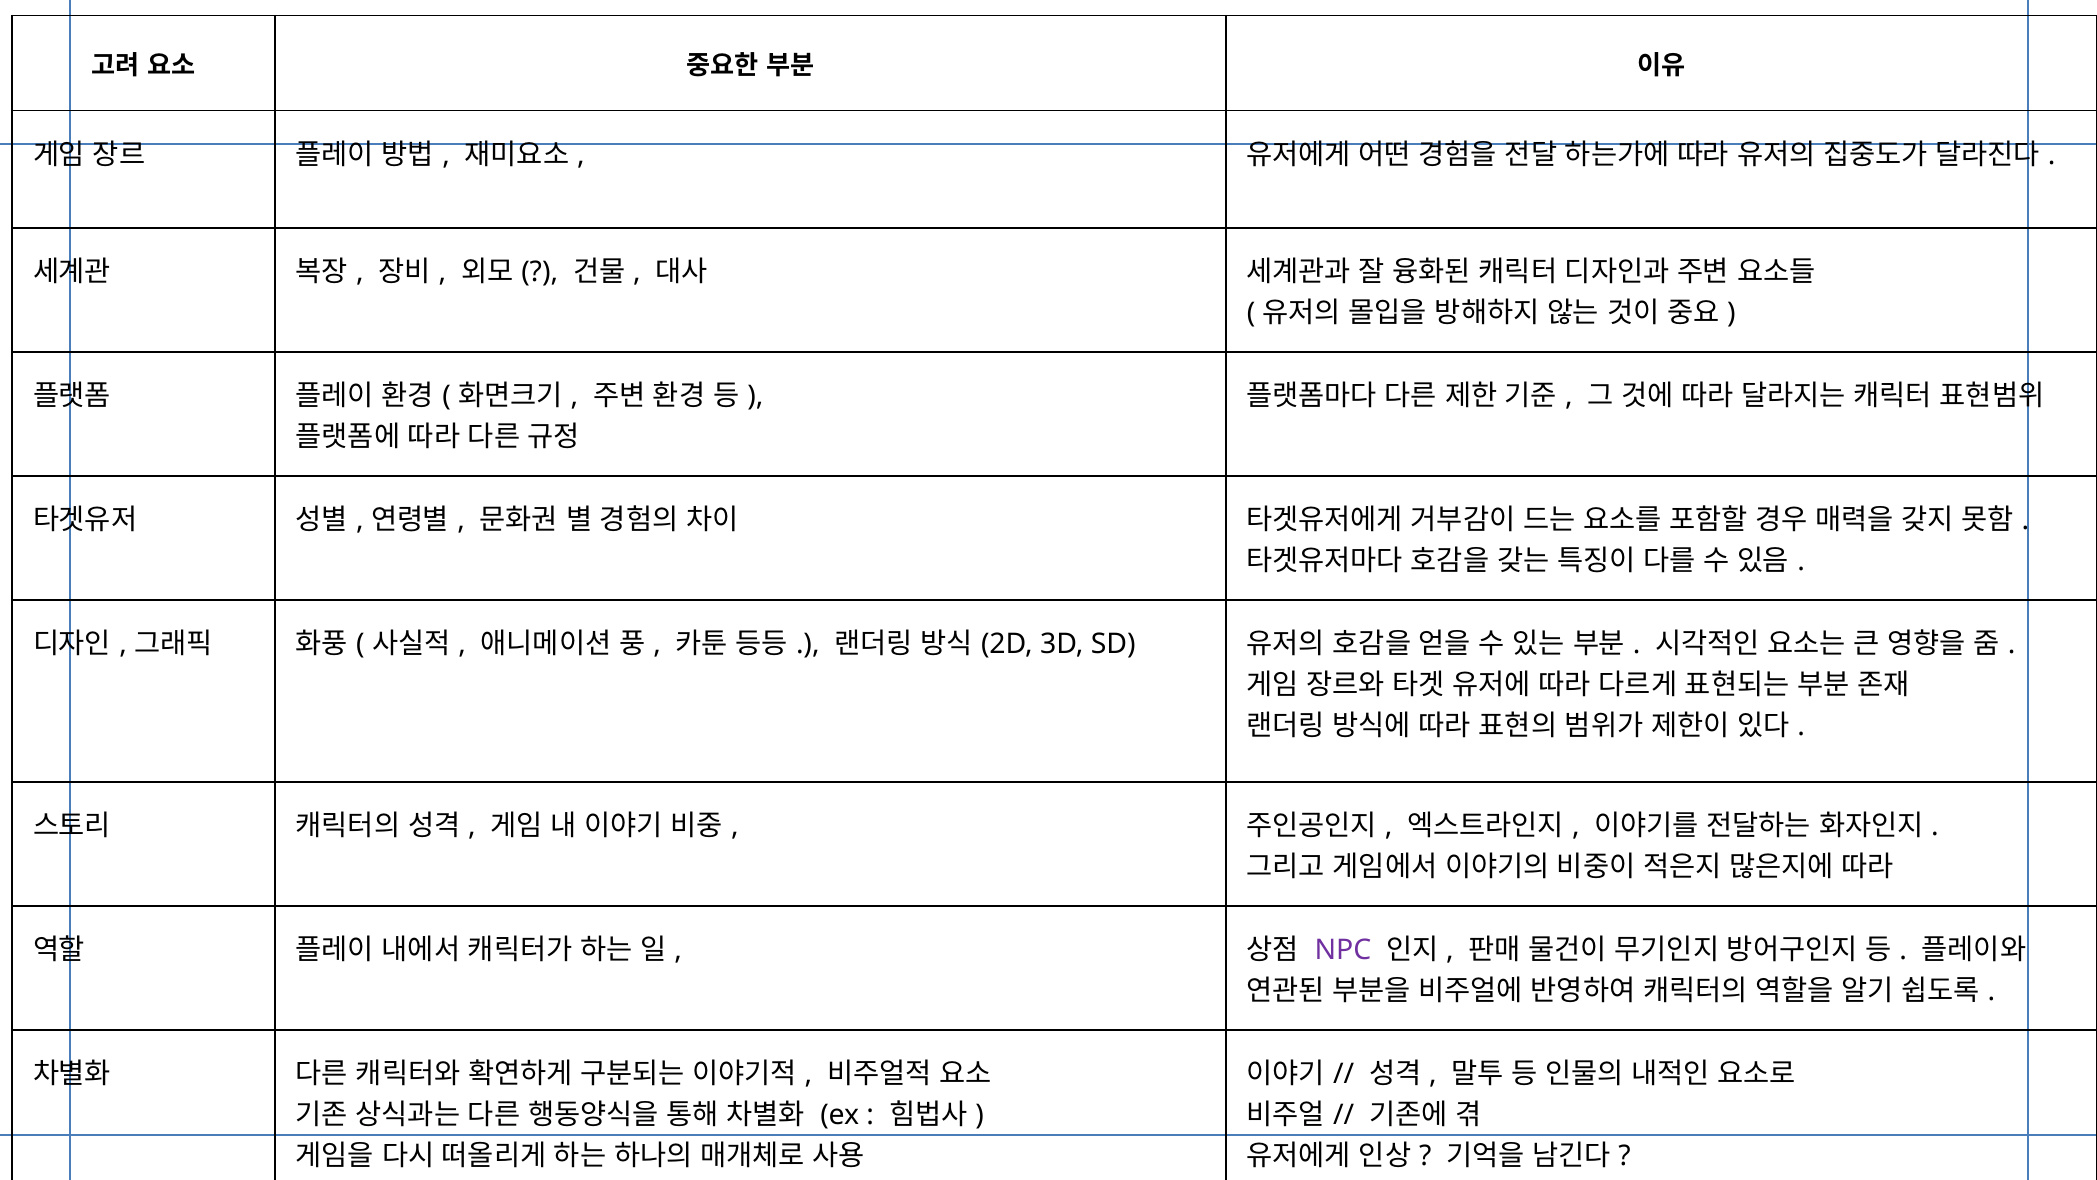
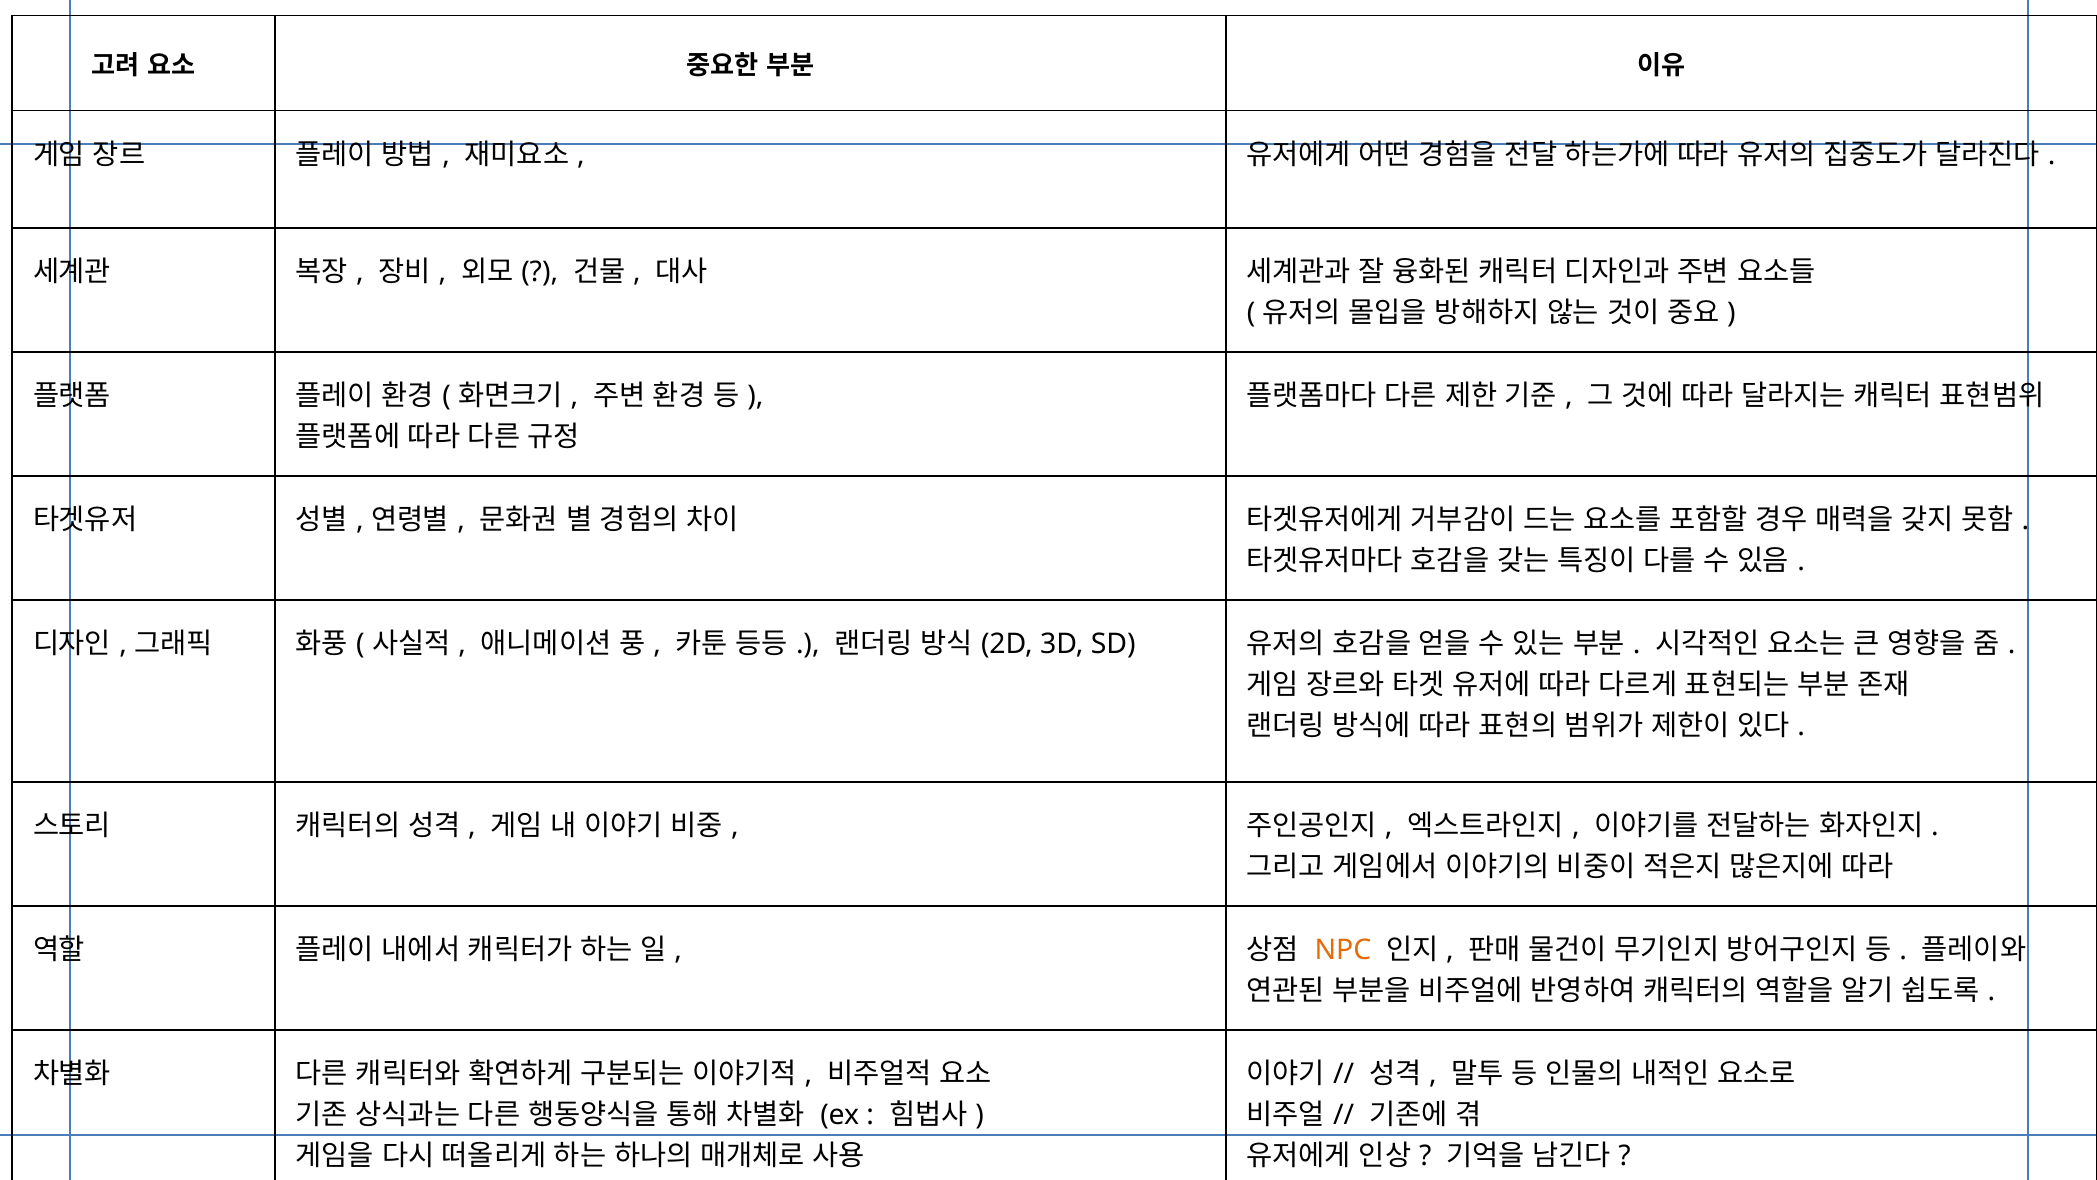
NPC colour: purple -> orange (1343, 950)
